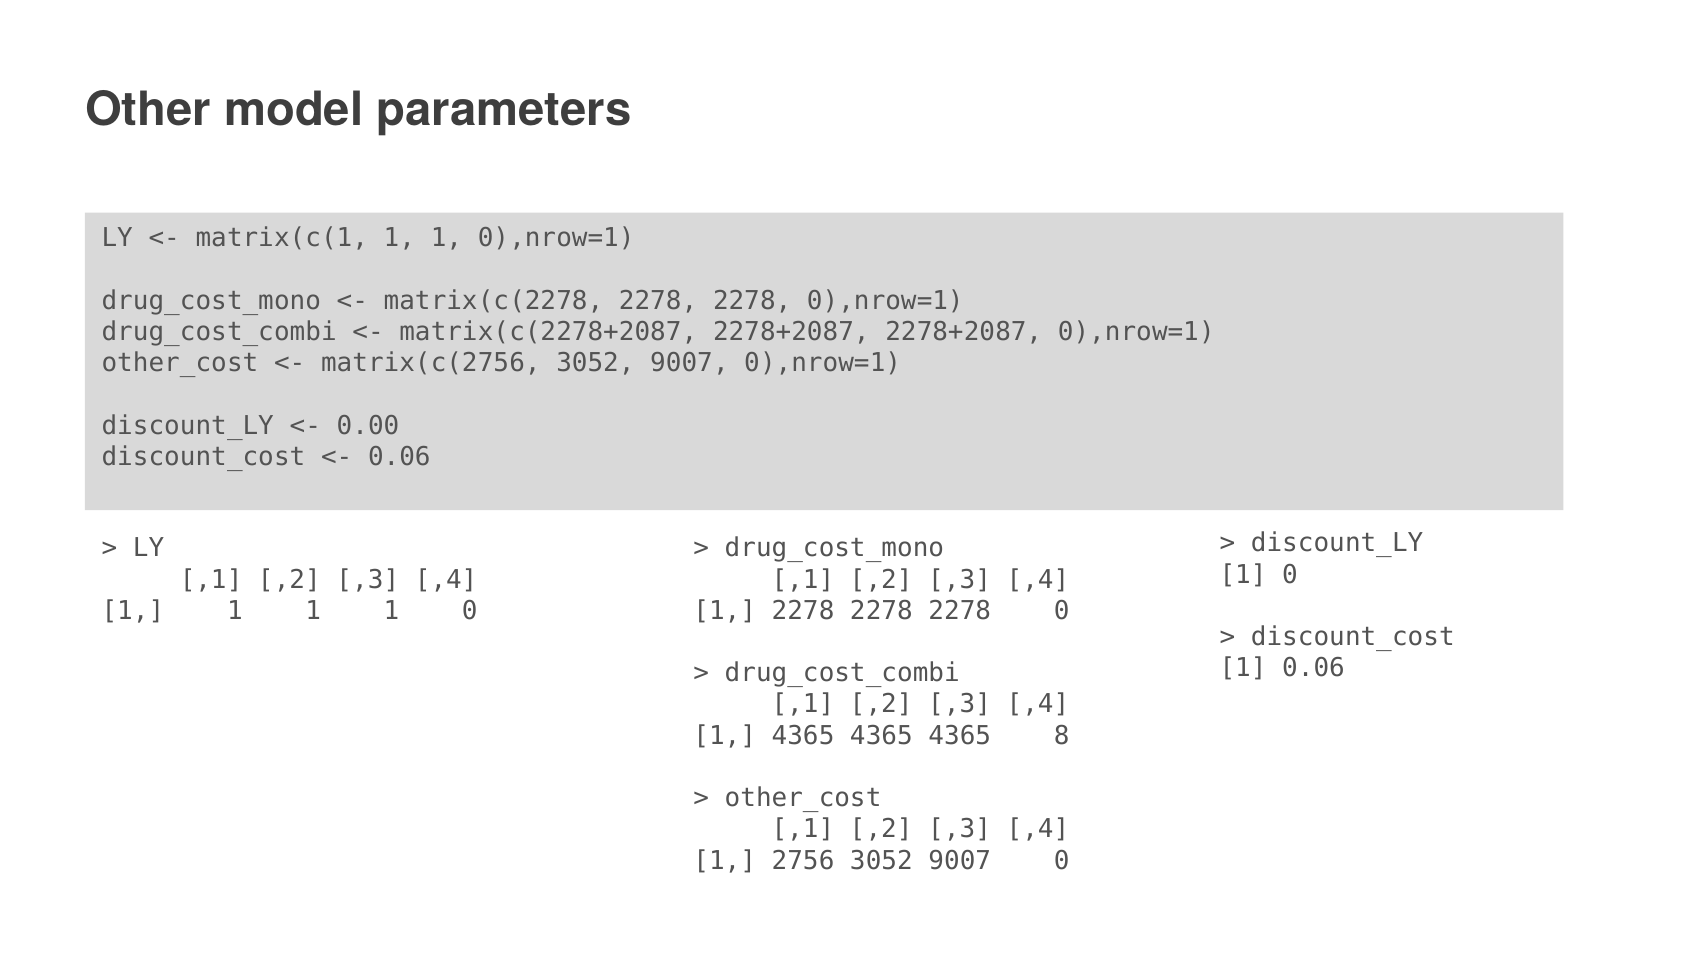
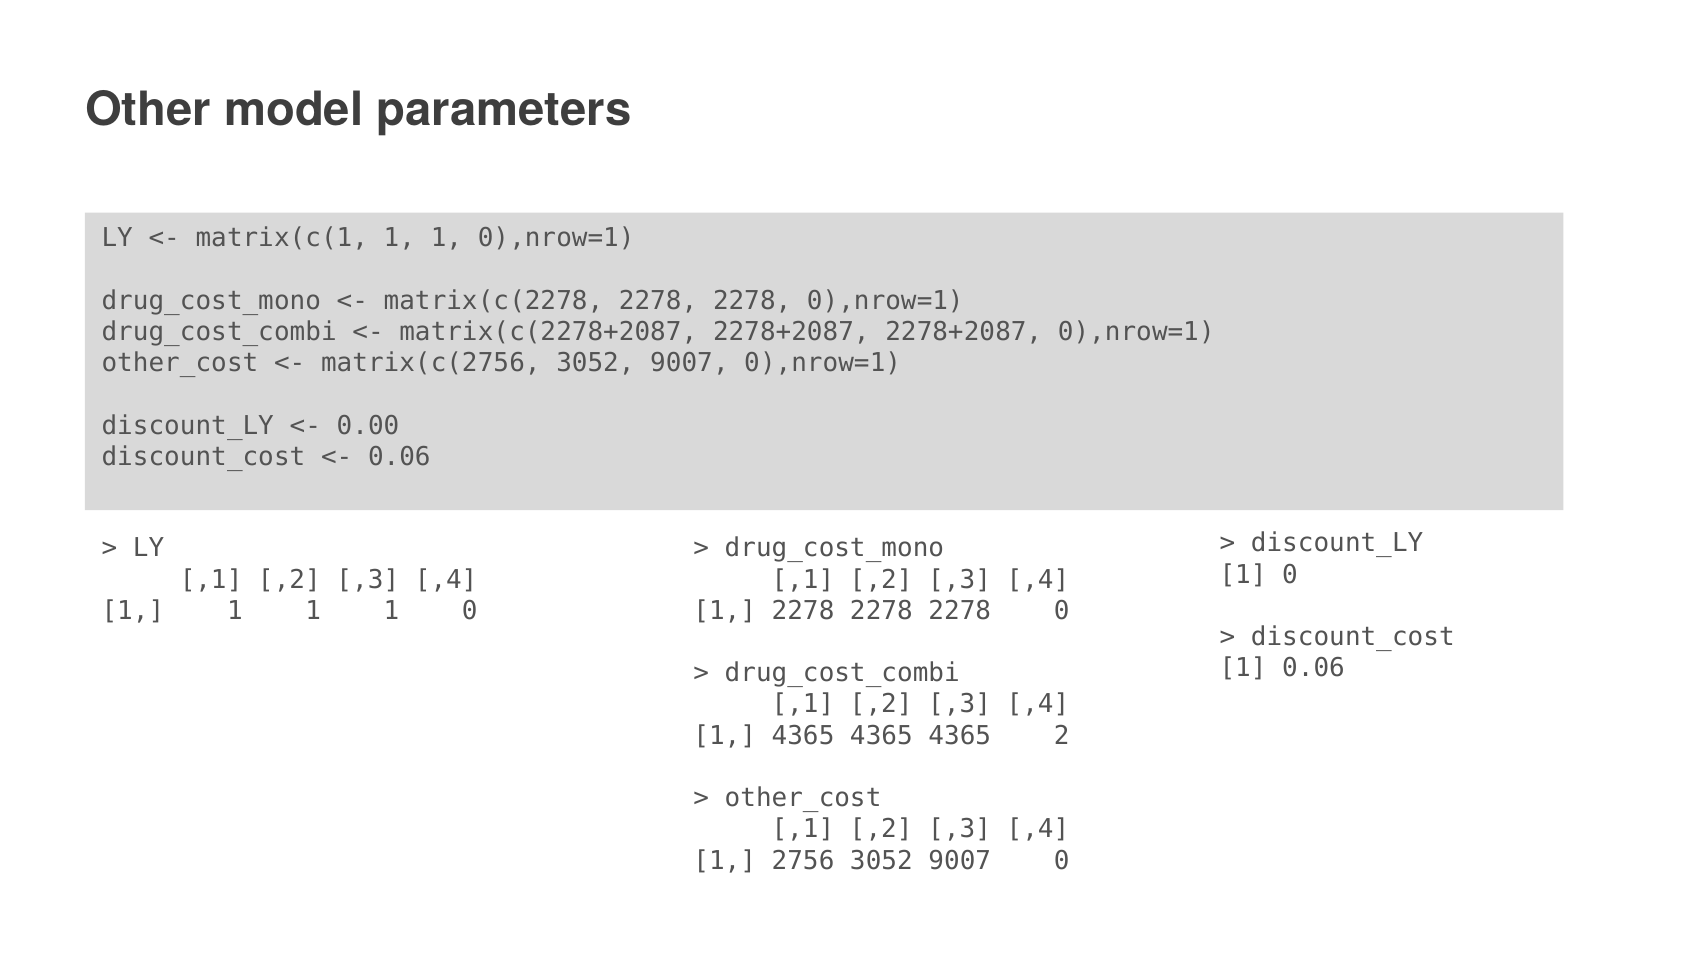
8: 8 -> 2 (1062, 735)
